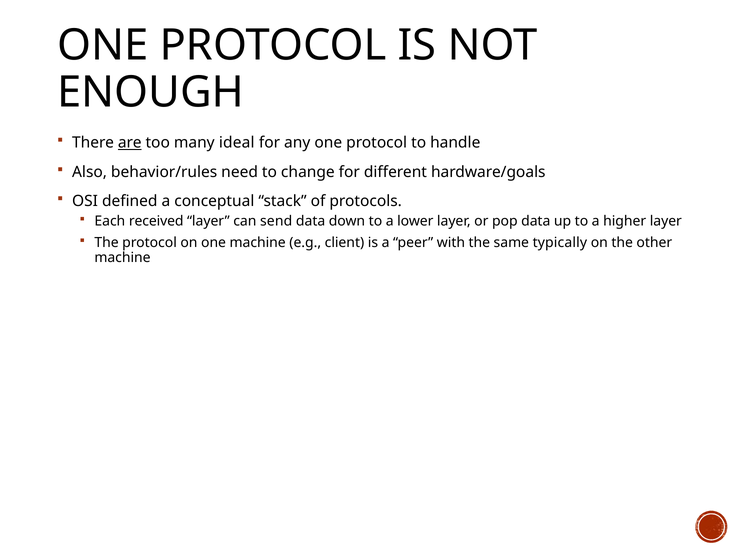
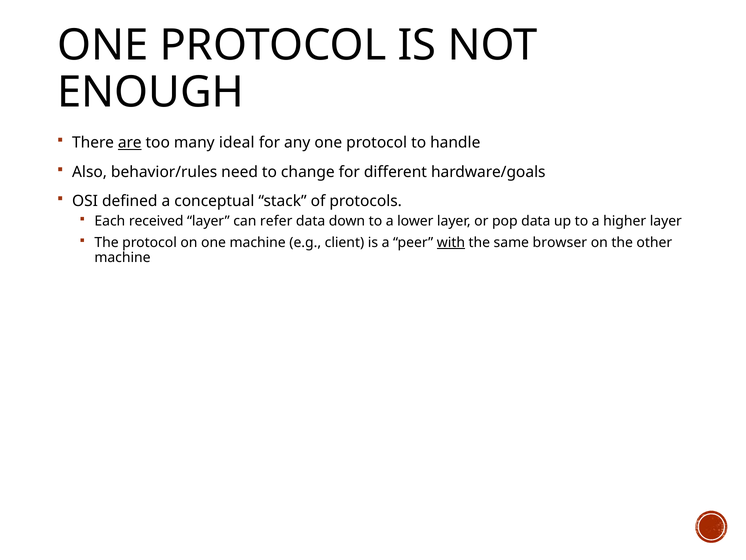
send: send -> refer (276, 221)
with underline: none -> present (451, 242)
typically: typically -> browser (560, 242)
